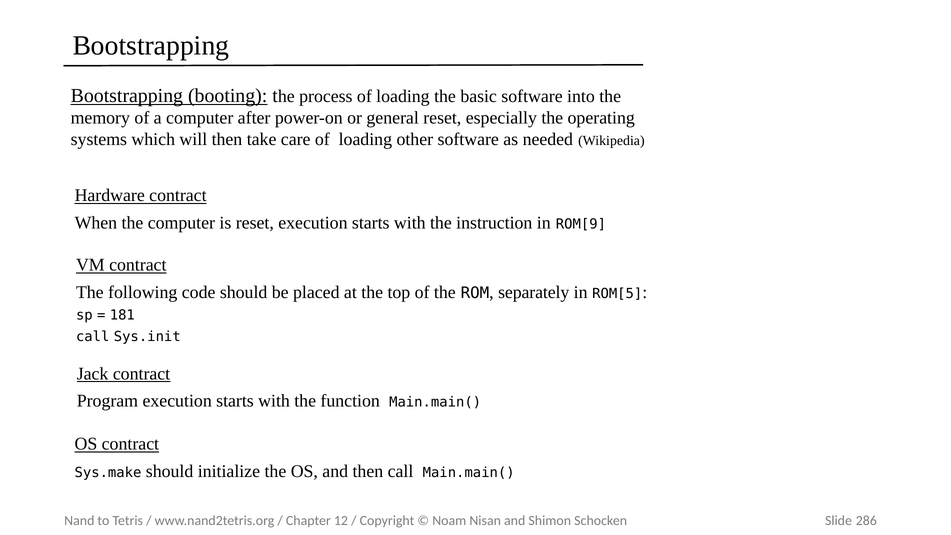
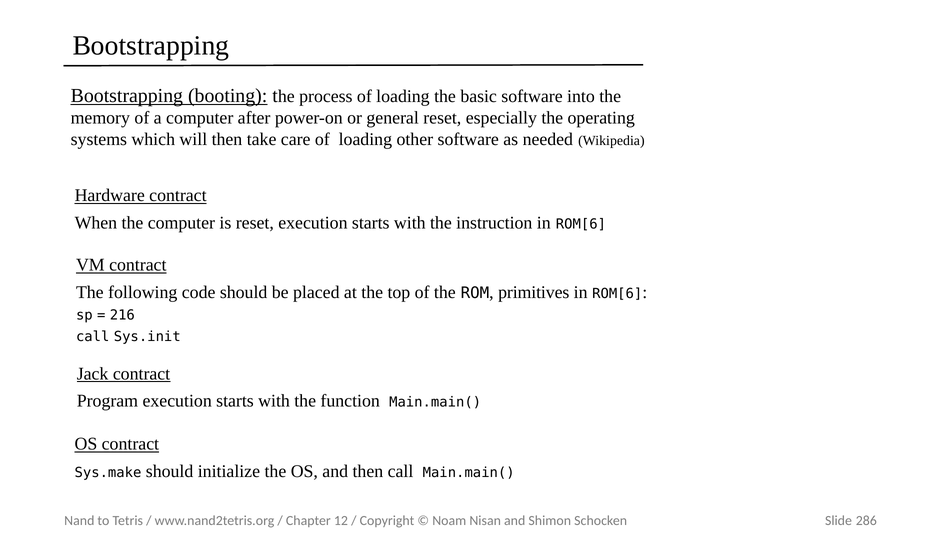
instruction in ROM[9: ROM[9 -> ROM[6 (581, 224)
separately: separately -> primitives (534, 292)
ROM[5: ROM[5 -> ROM[6 (617, 294)
181: 181 -> 216 (122, 315)
